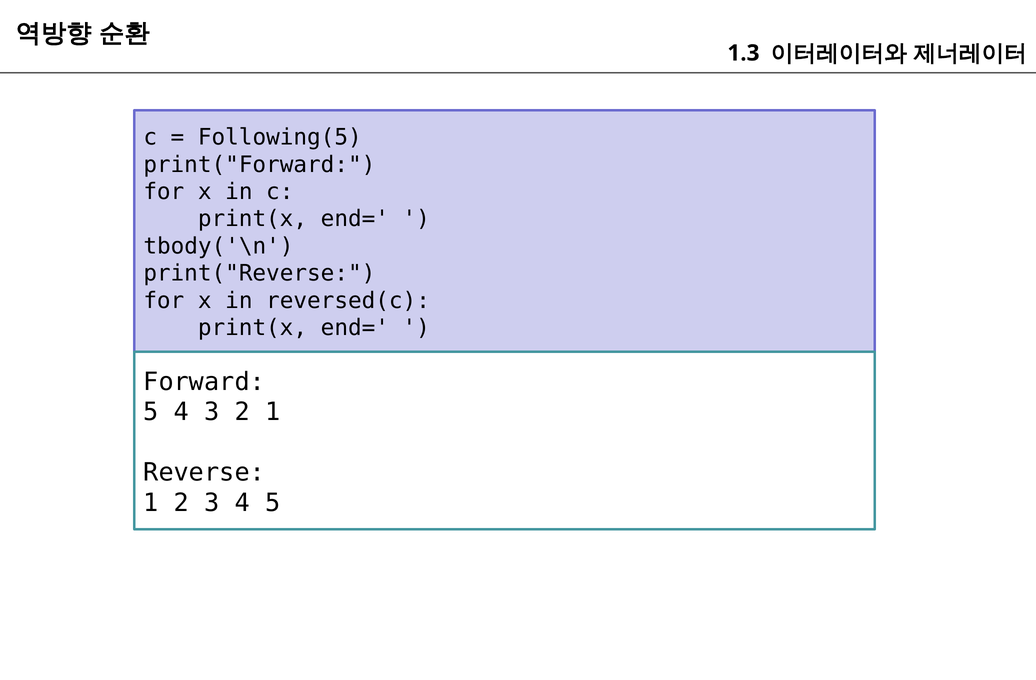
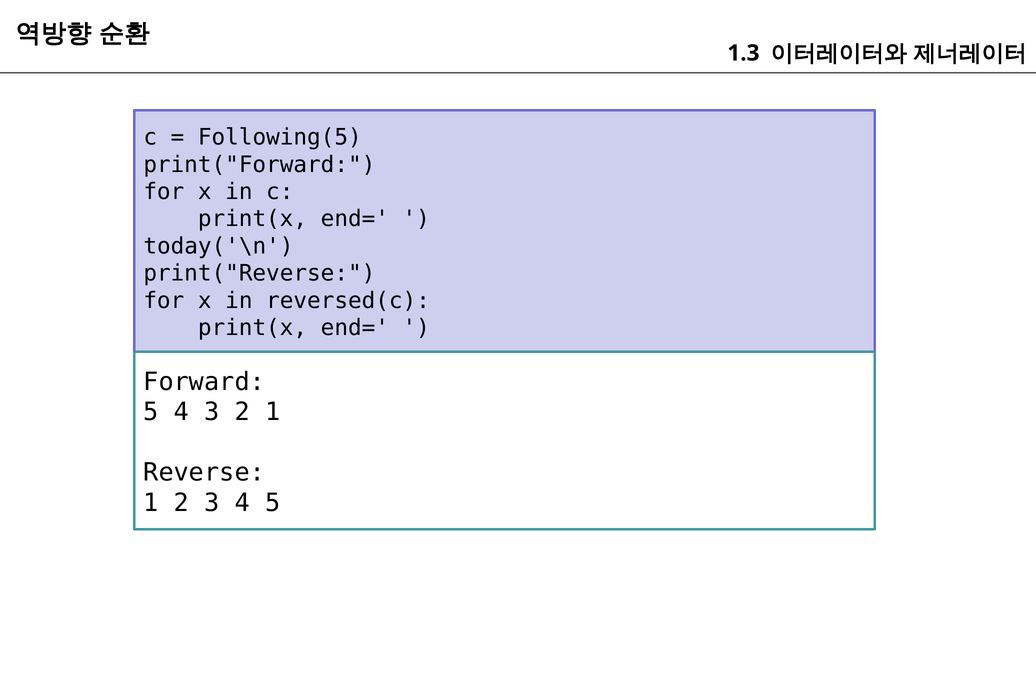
tbody('\n: tbody('\n -> today('\n (218, 246)
